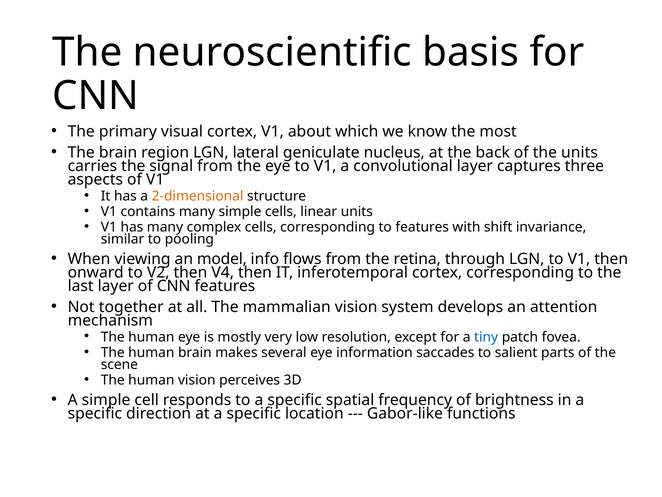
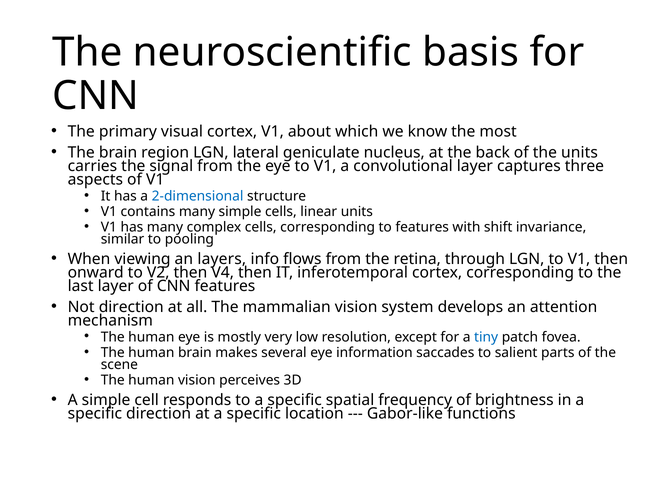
2-dimensional colour: orange -> blue (198, 196)
model: model -> layers (222, 259)
Not together: together -> direction (131, 307)
